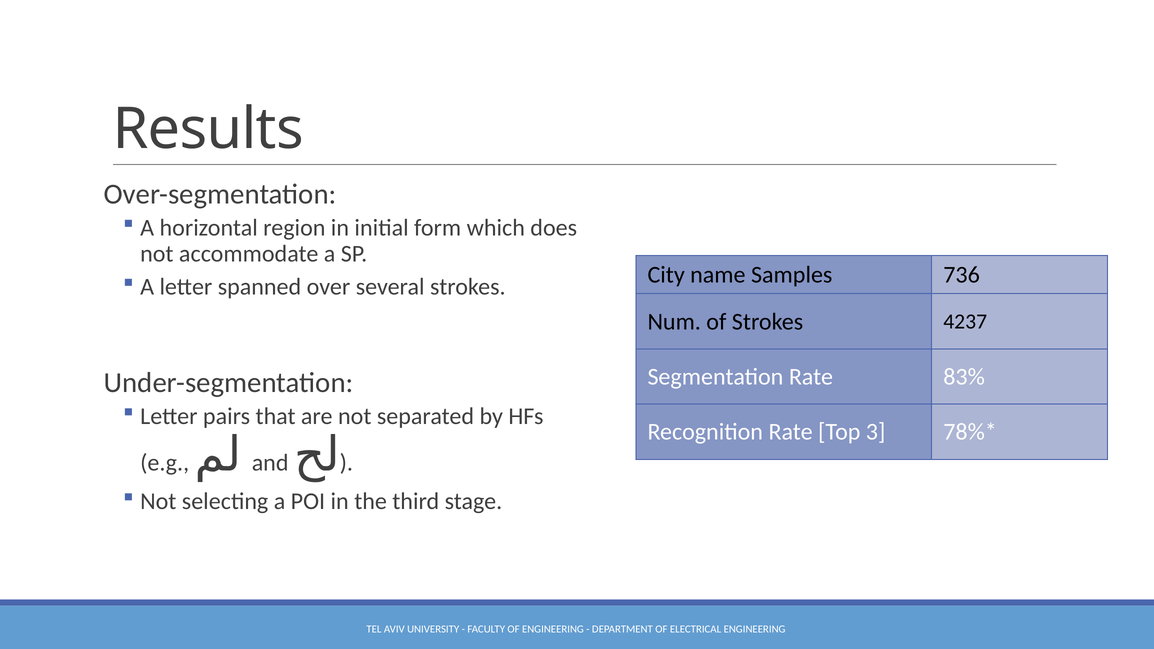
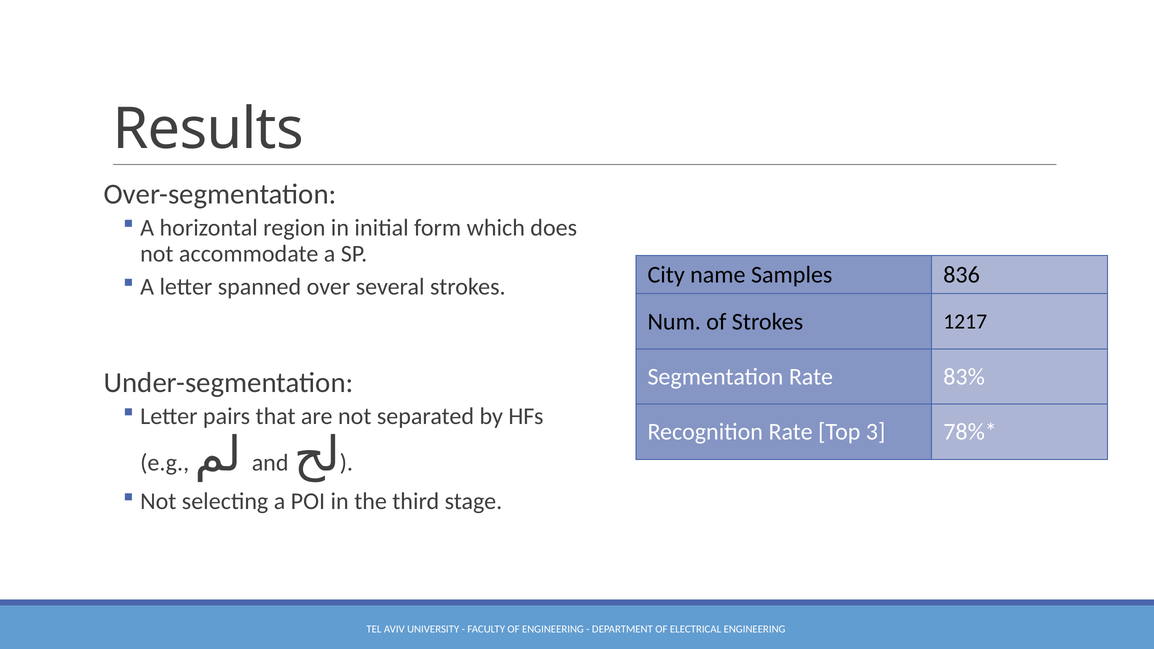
736: 736 -> 836 (962, 275)
4237: 4237 -> 1217 (965, 322)
